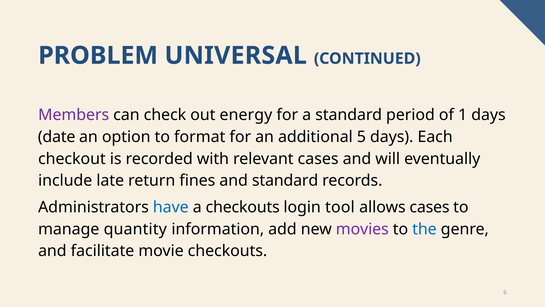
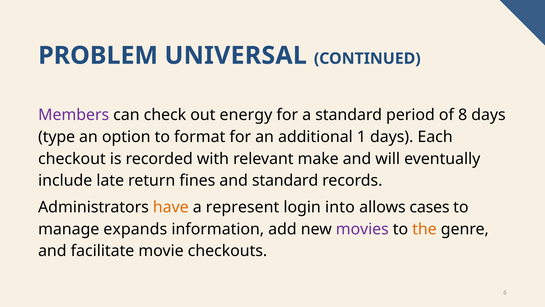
1: 1 -> 8 (463, 115)
date: date -> type (57, 137)
5: 5 -> 1 (361, 137)
relevant cases: cases -> make (318, 159)
have colour: blue -> orange (171, 207)
a checkouts: checkouts -> represent (243, 207)
tool: tool -> into (340, 207)
quantity: quantity -> expands (135, 229)
the colour: blue -> orange (424, 229)
